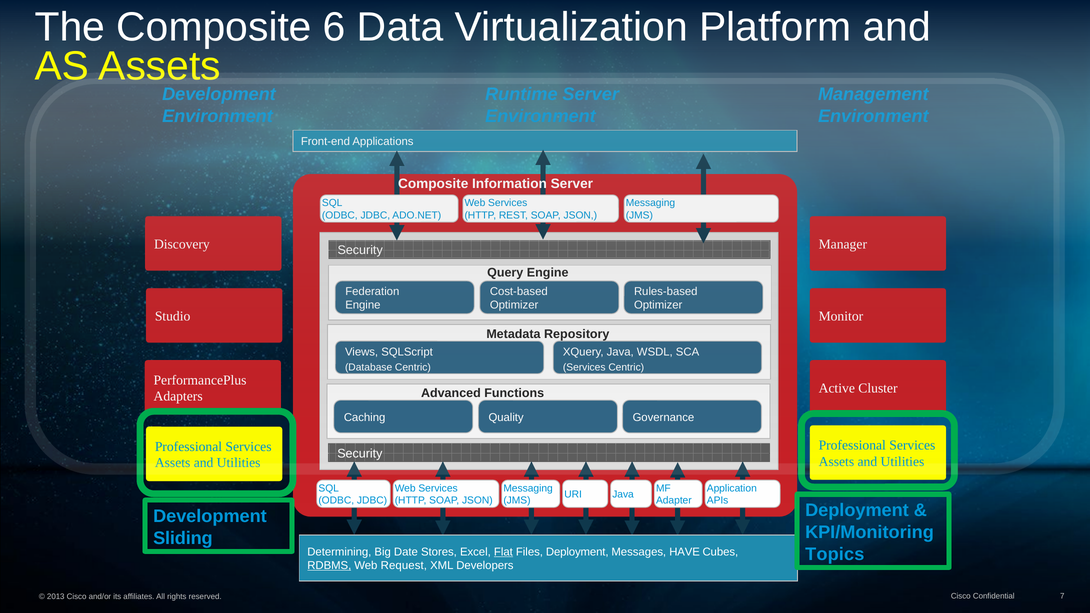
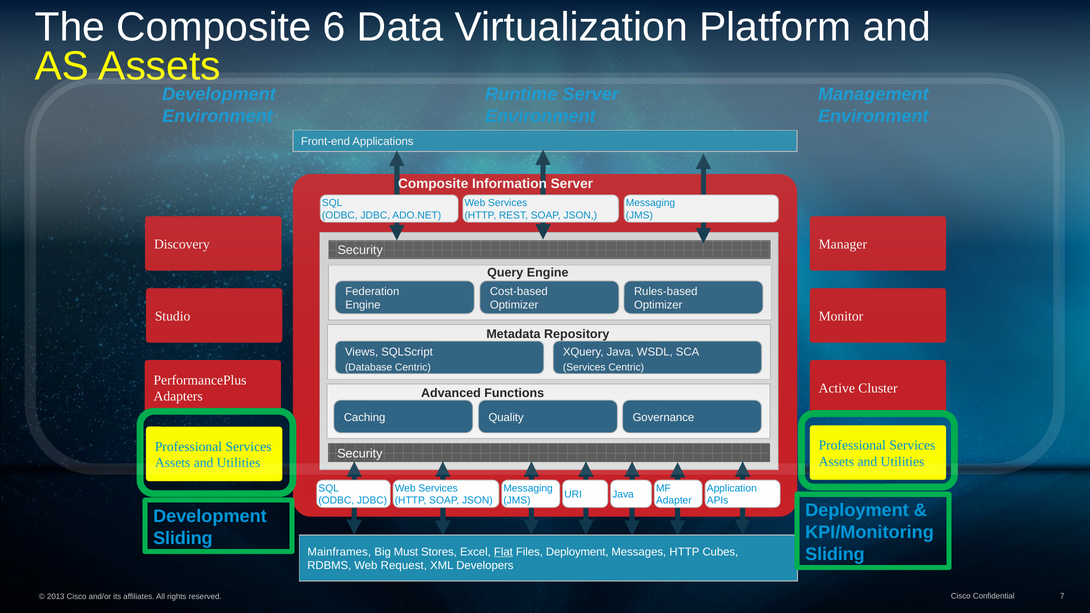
Topics: Topics -> Sliding (835, 554)
Determining: Determining -> Mainframes (339, 552)
Date: Date -> Must (406, 552)
Messages HAVE: HAVE -> HTTP (684, 552)
RDBMS underline: present -> none (329, 566)
